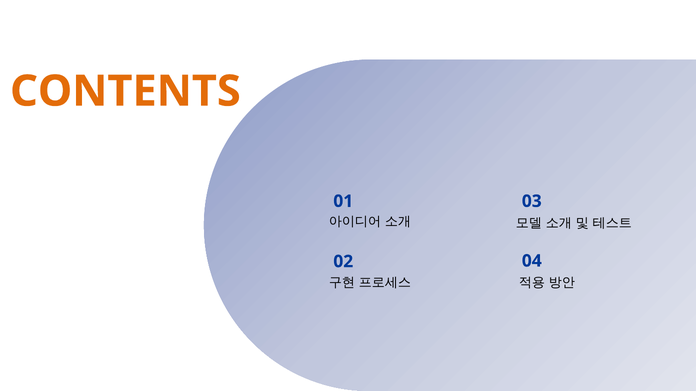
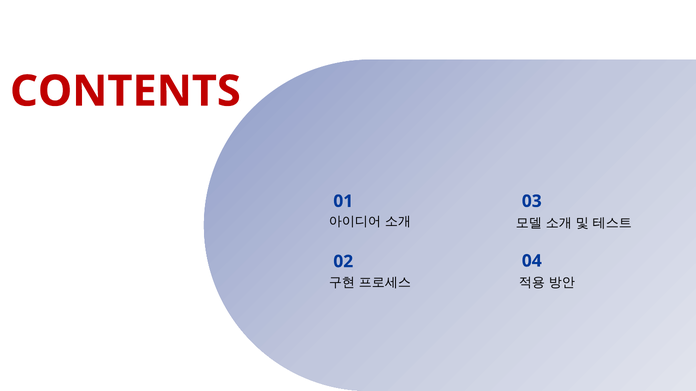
CONTENTS colour: orange -> red (125, 91)
